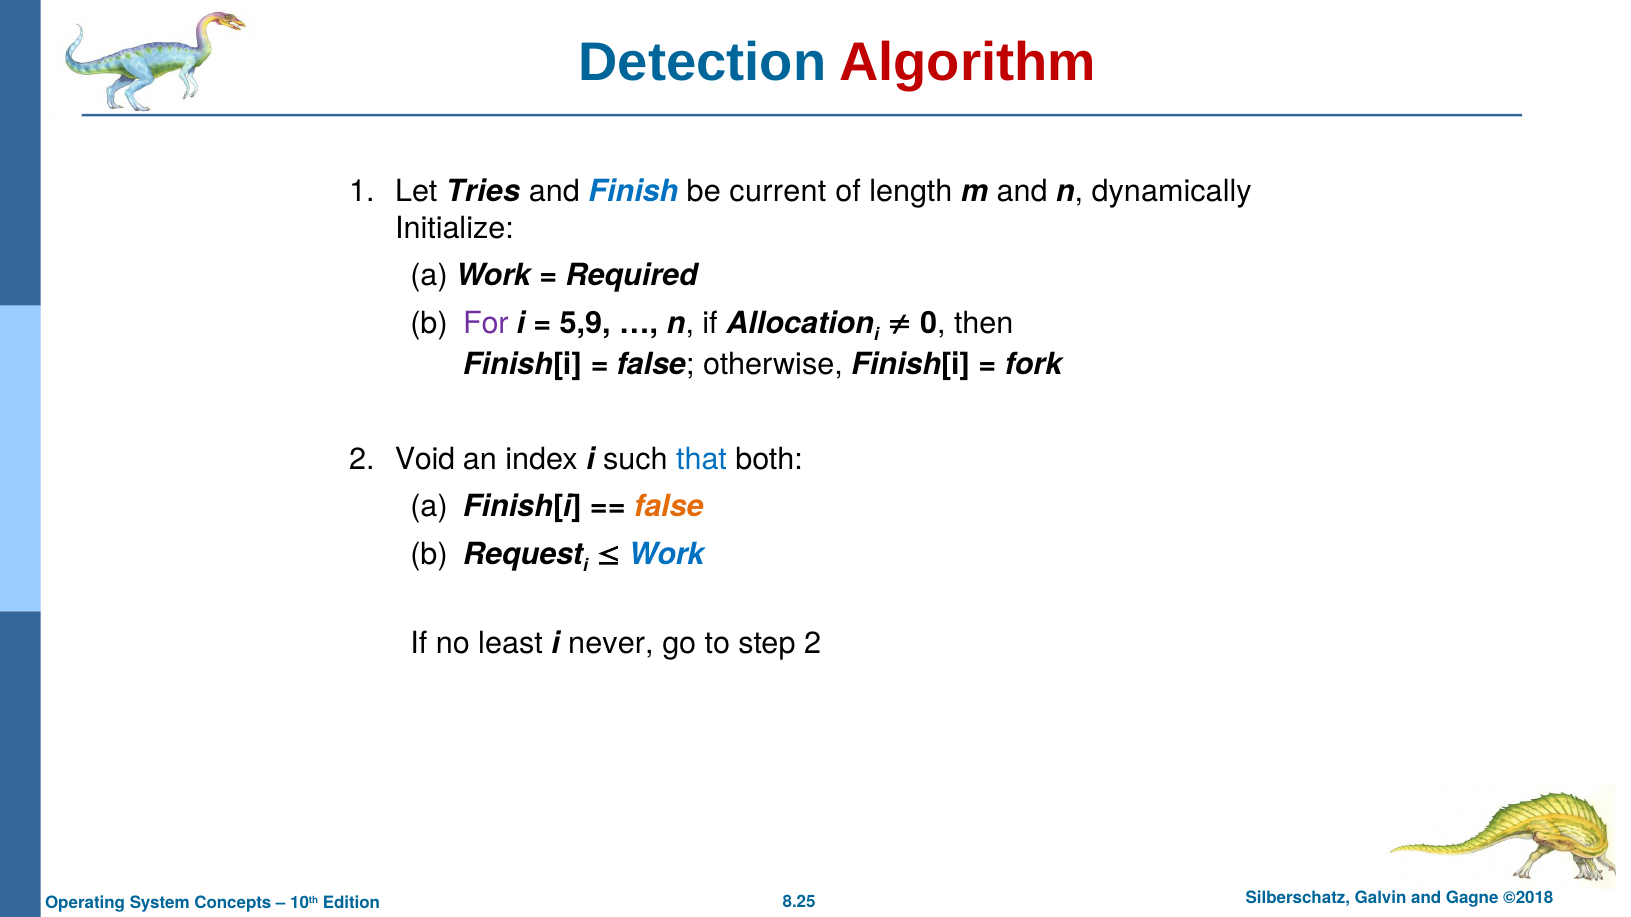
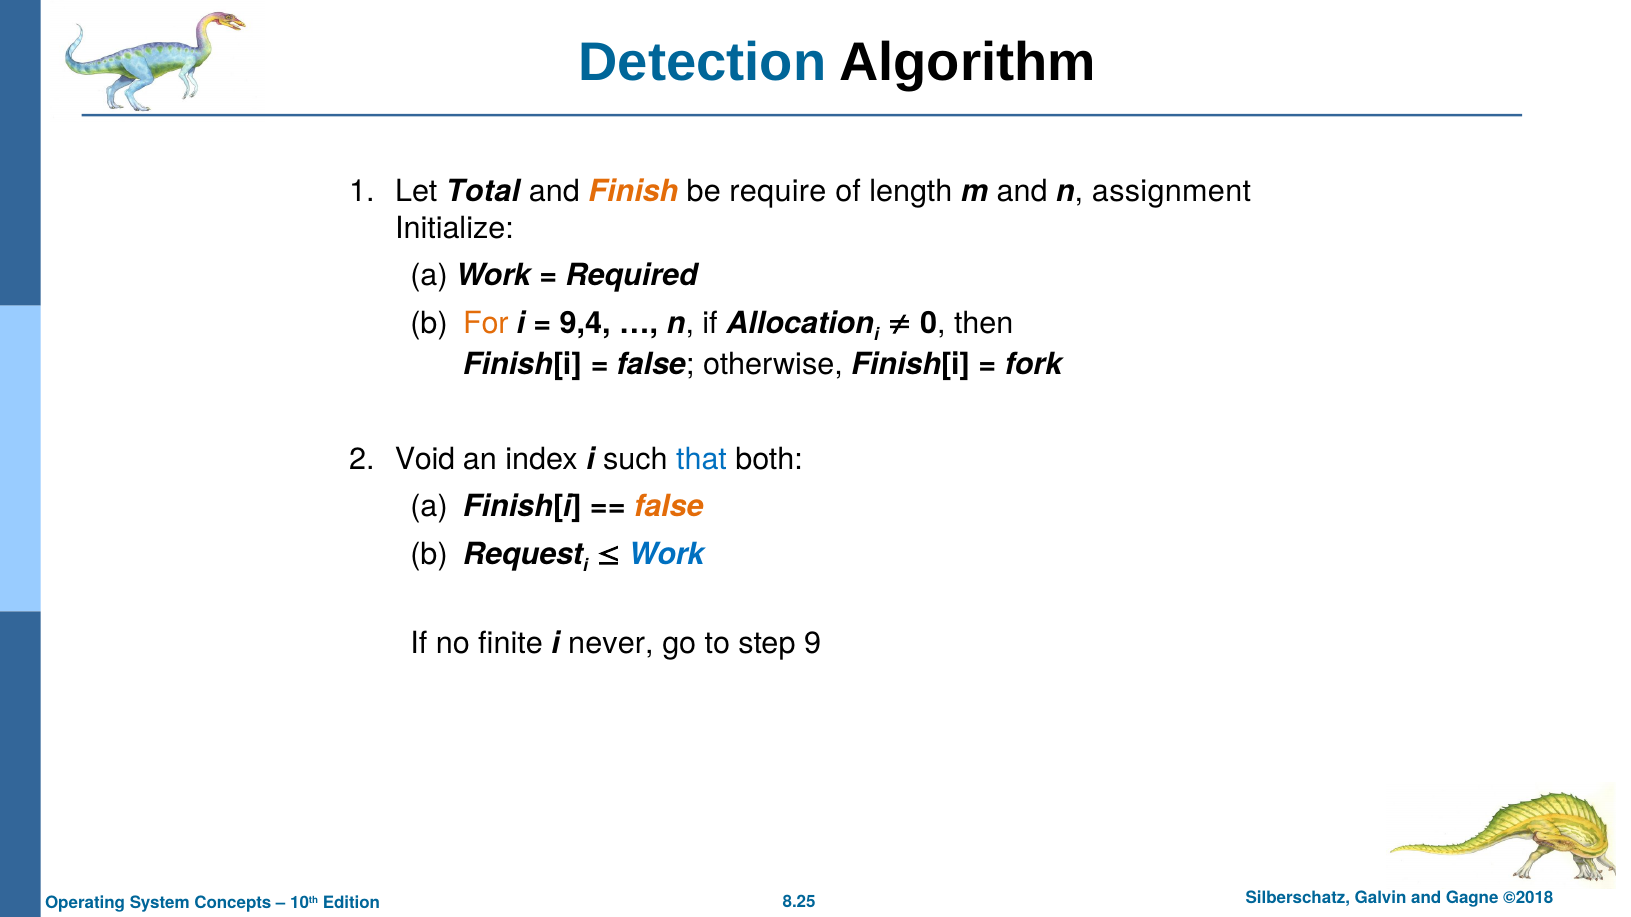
Algorithm colour: red -> black (968, 62)
Tries: Tries -> Total (483, 192)
Finish colour: blue -> orange (633, 192)
current: current -> require (778, 192)
dynamically: dynamically -> assignment (1172, 192)
For colour: purple -> orange (486, 323)
5,9: 5,9 -> 9,4 (585, 323)
least: least -> finite (511, 643)
step 2: 2 -> 9 (813, 643)
